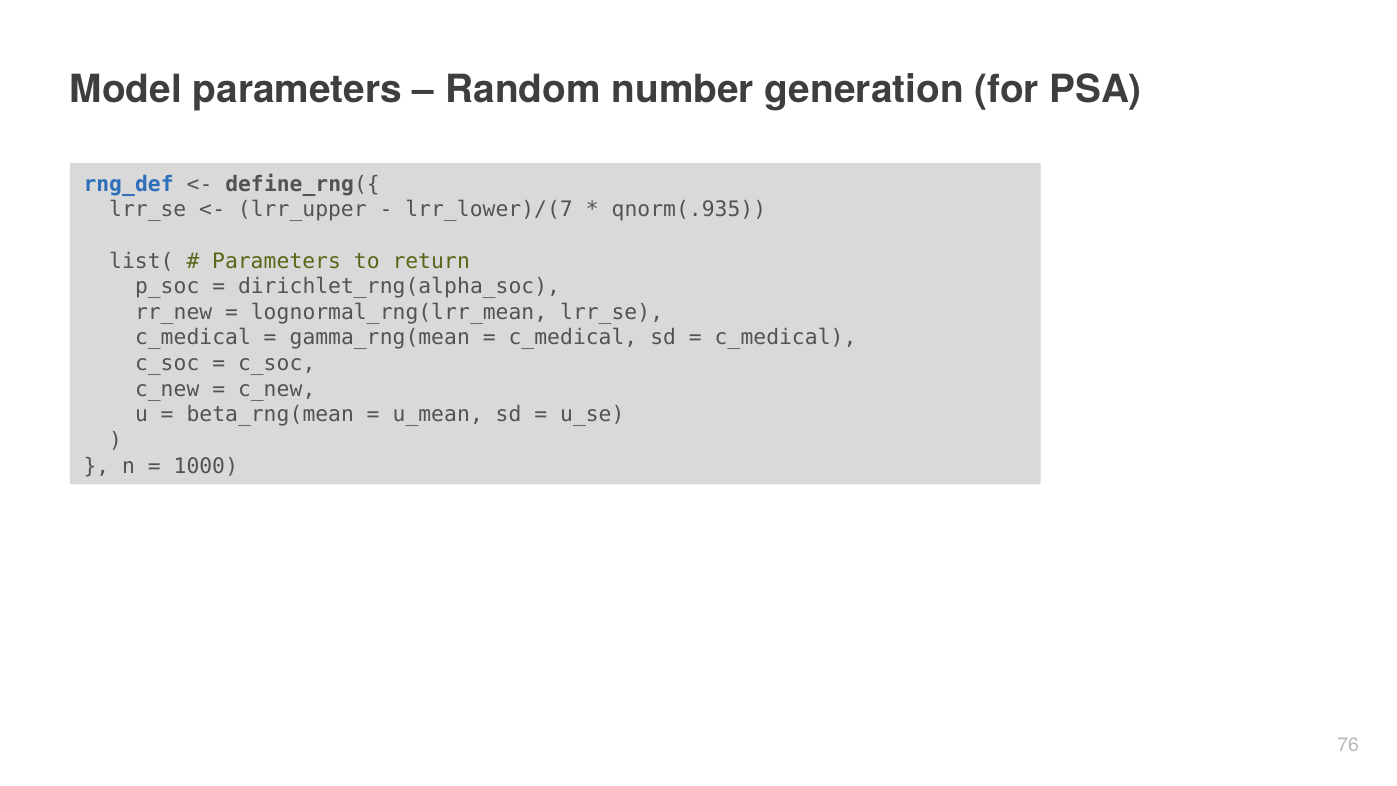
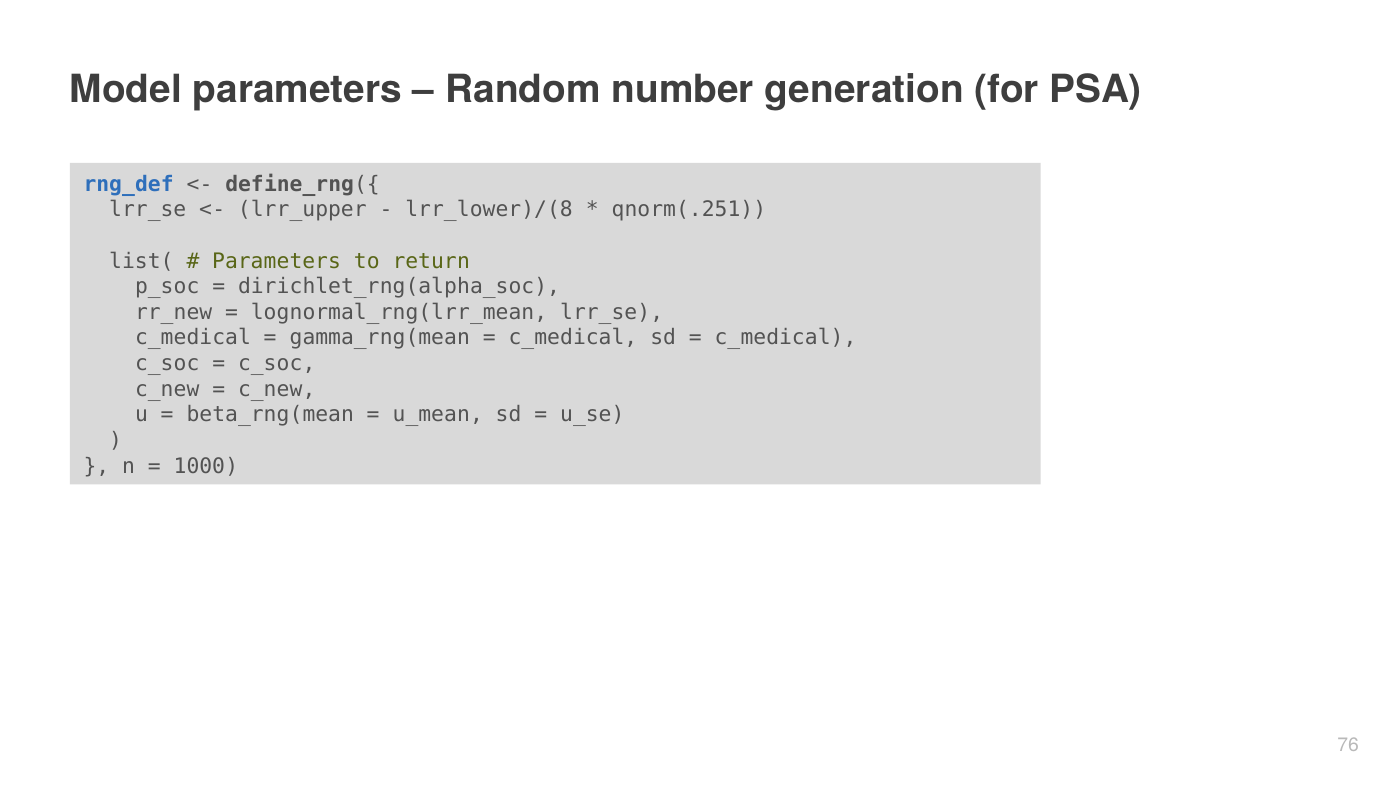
lrr_lower)/(7: lrr_lower)/(7 -> lrr_lower)/(8 (489, 210)
qnorm(.935: qnorm(.935 -> qnorm(.251 (689, 210)
